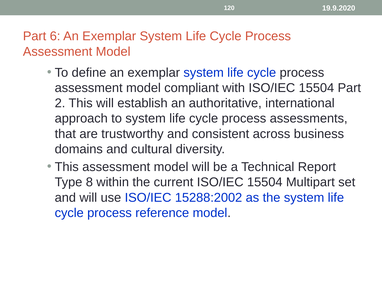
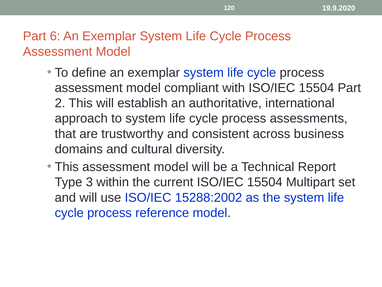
8: 8 -> 3 (89, 182)
